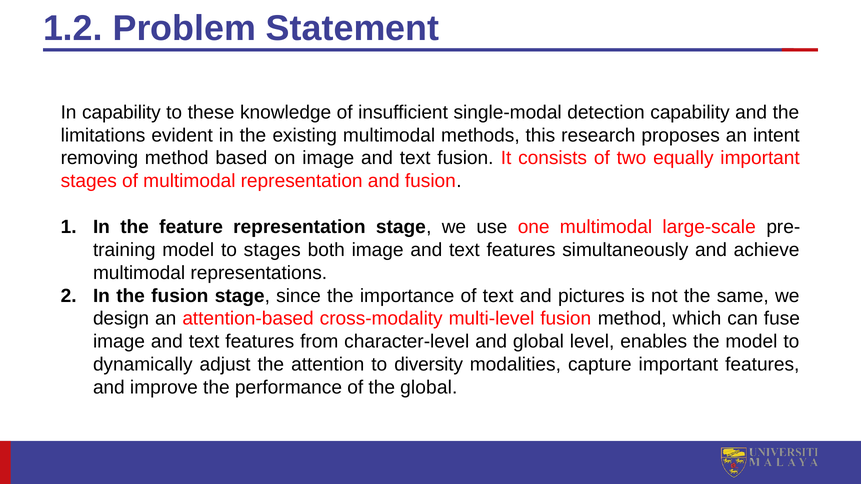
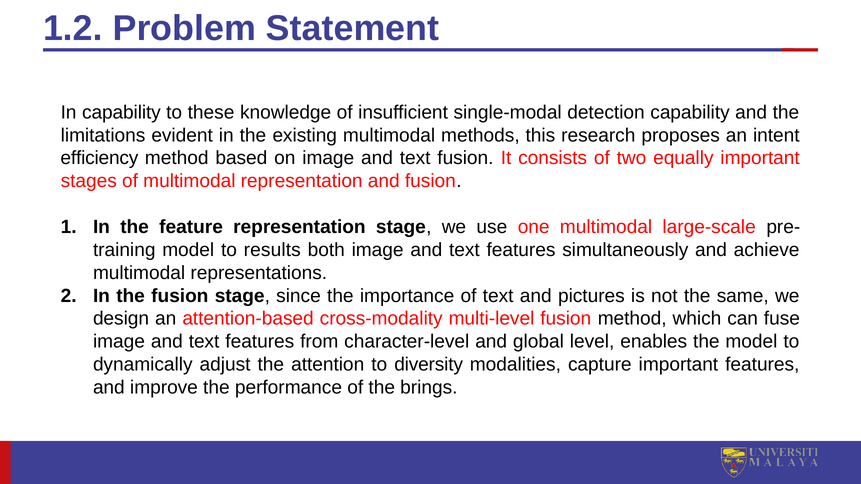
removing: removing -> efficiency (99, 158)
to stages: stages -> results (272, 250)
the global: global -> brings (429, 388)
